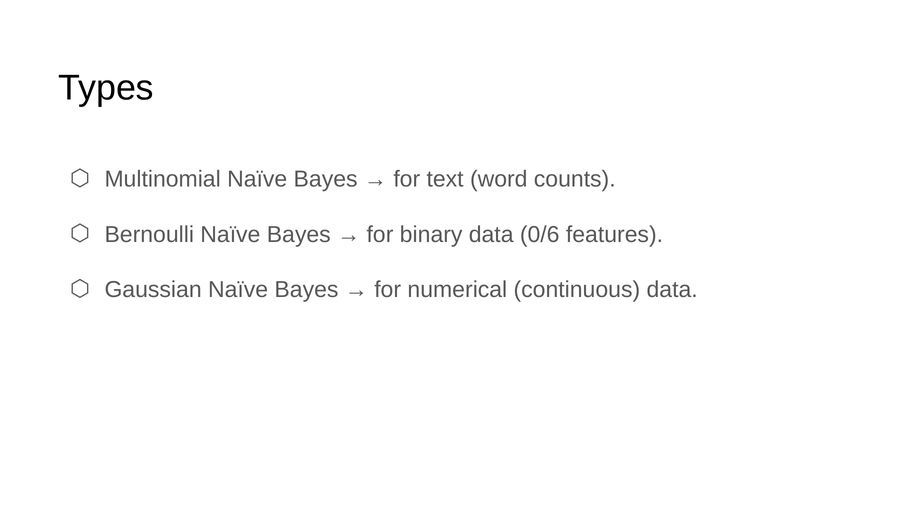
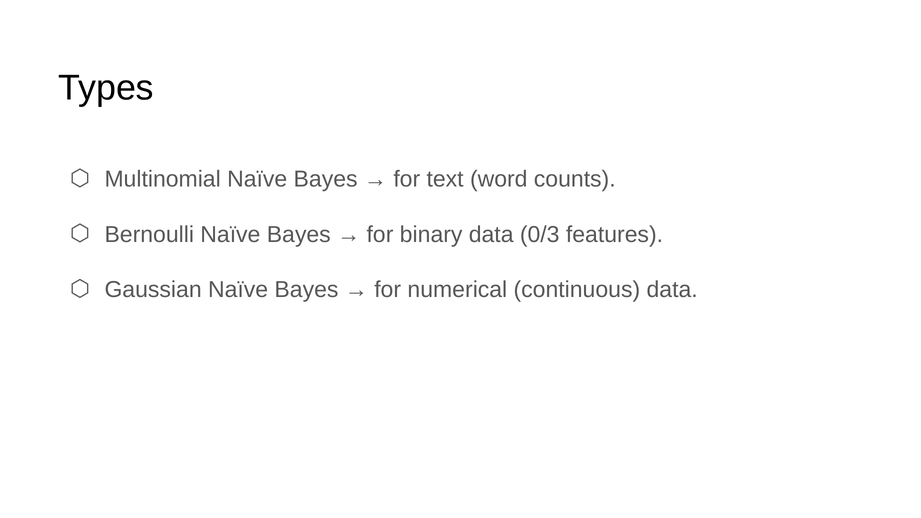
0/6: 0/6 -> 0/3 (540, 235)
